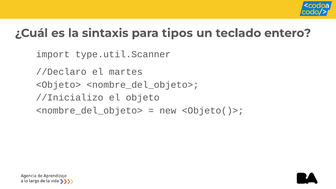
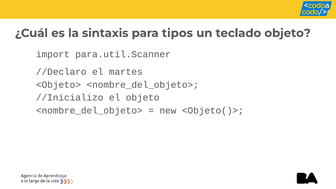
teclado entero: entero -> objeto (288, 33)
type.util.Scanner: type.util.Scanner -> para.util.Scanner (123, 54)
